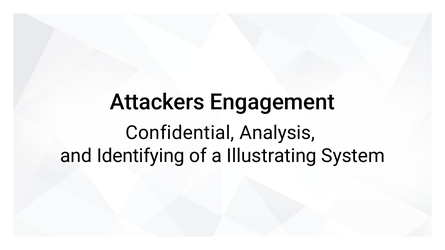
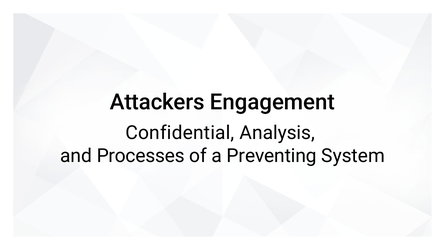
Identifying: Identifying -> Processes (141, 156)
Illustrating: Illustrating -> Preventing (272, 156)
